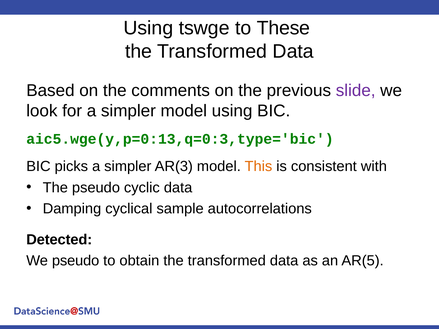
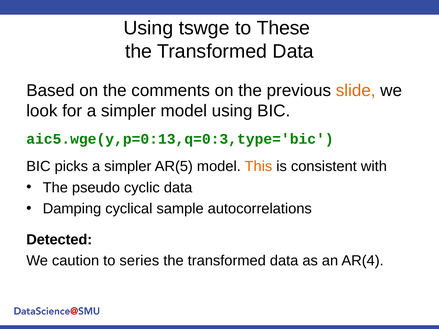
slide colour: purple -> orange (356, 90)
AR(3: AR(3 -> AR(5 (174, 166)
We pseudo: pseudo -> caution (76, 261)
obtain: obtain -> series (139, 261)
AR(5: AR(5 -> AR(4 (363, 261)
